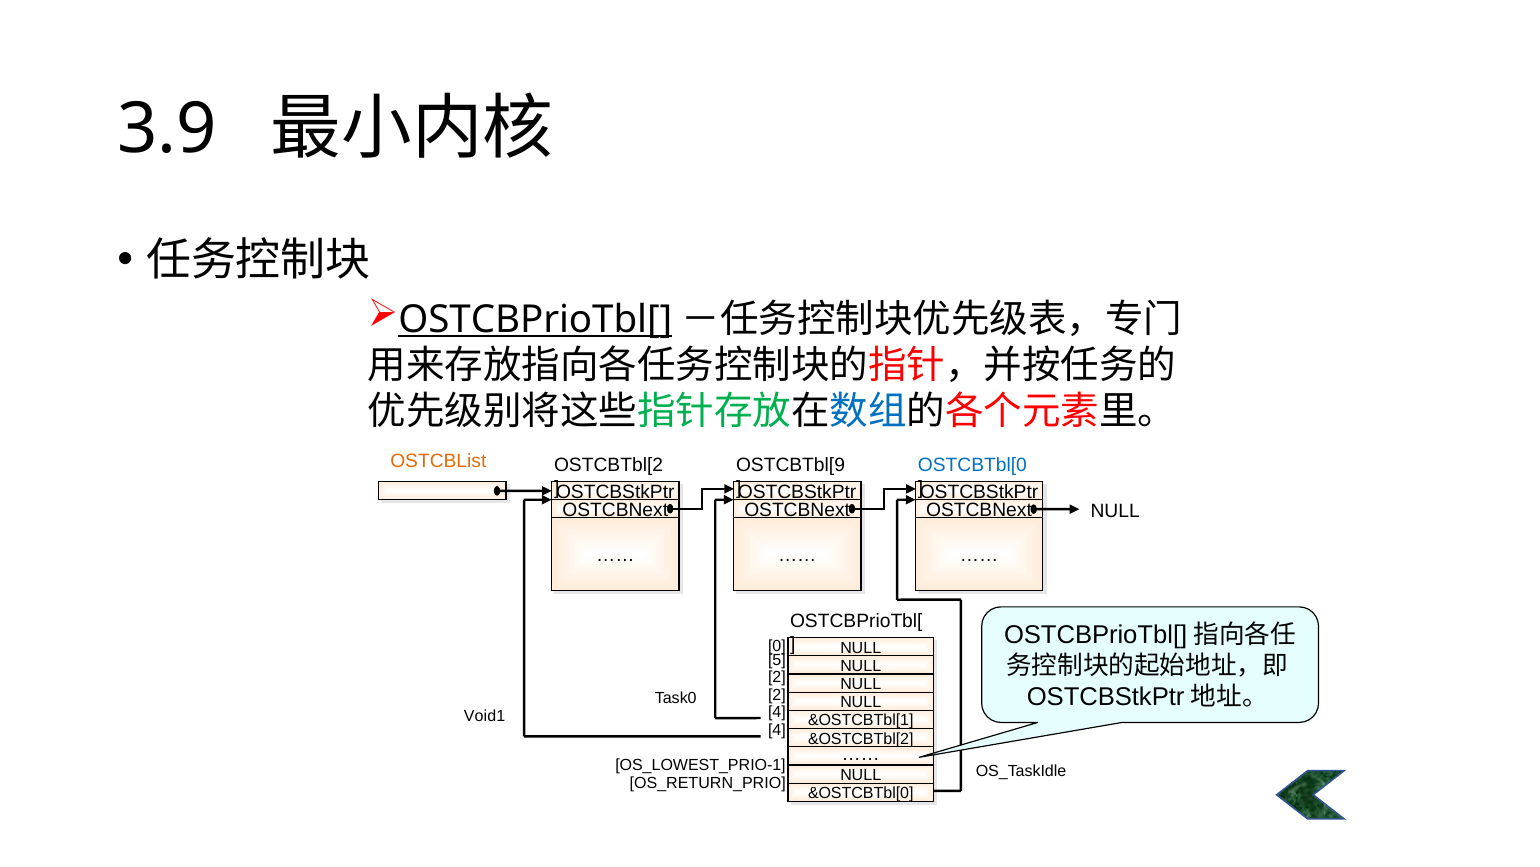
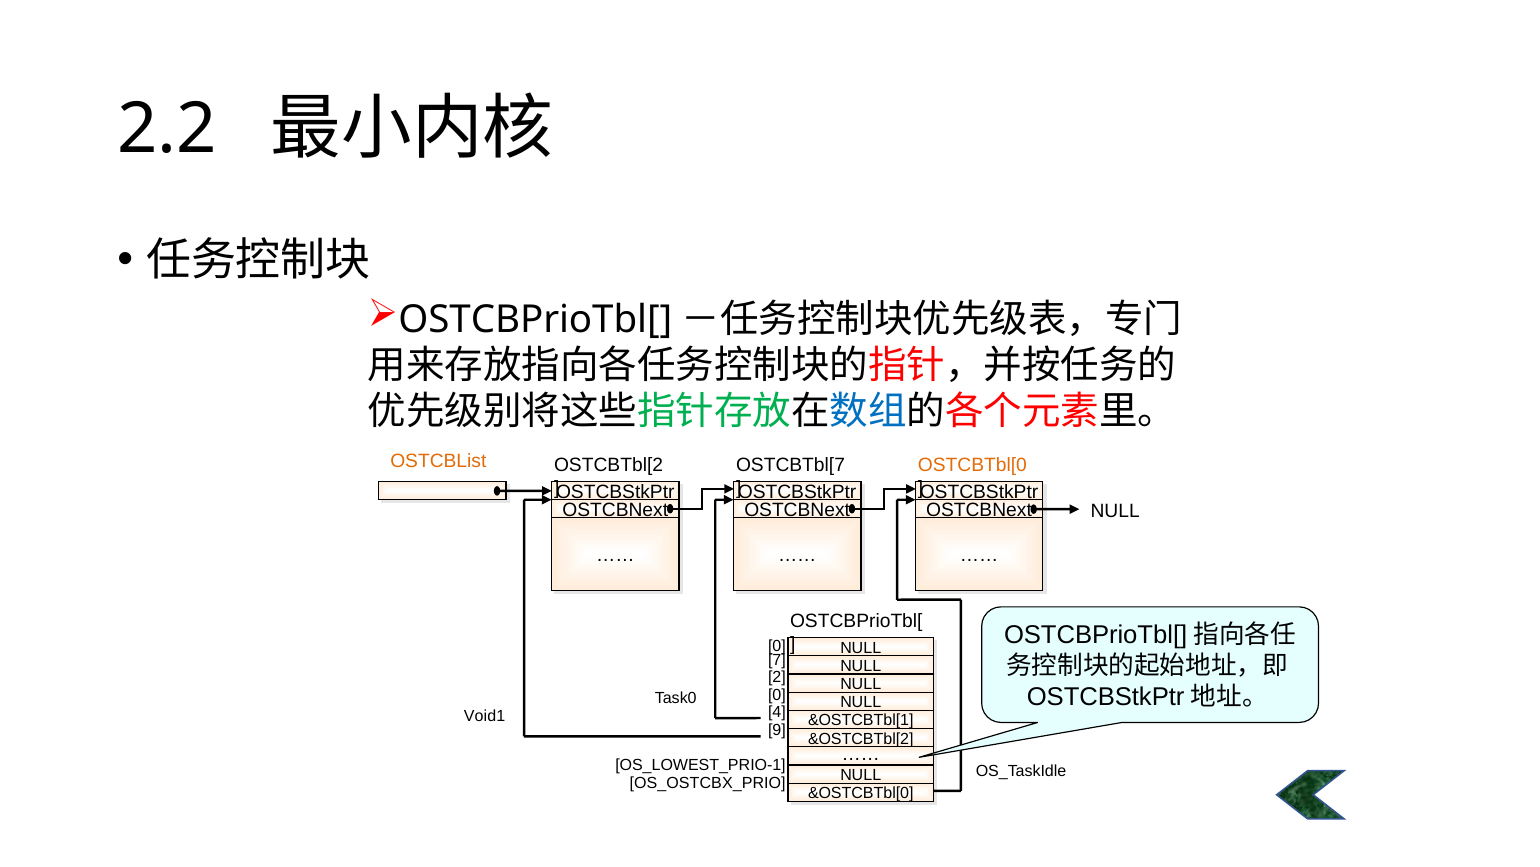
3.9: 3.9 -> 2.2 (167, 129)
OSTCBPrioTbl[ underline: present -> none (535, 319)
OSTCBTbl[9: OSTCBTbl[9 -> OSTCBTbl[7 (791, 465)
OSTCBTbl[0 colour: blue -> orange (972, 465)
5: 5 -> 7 (777, 660)
2: 2 -> 0 (777, 694)
4: 4 -> 9 (777, 730)
OS_RETURN_PRIO: OS_RETURN_PRIO -> OS_OSTCBX_PRIO (708, 782)
